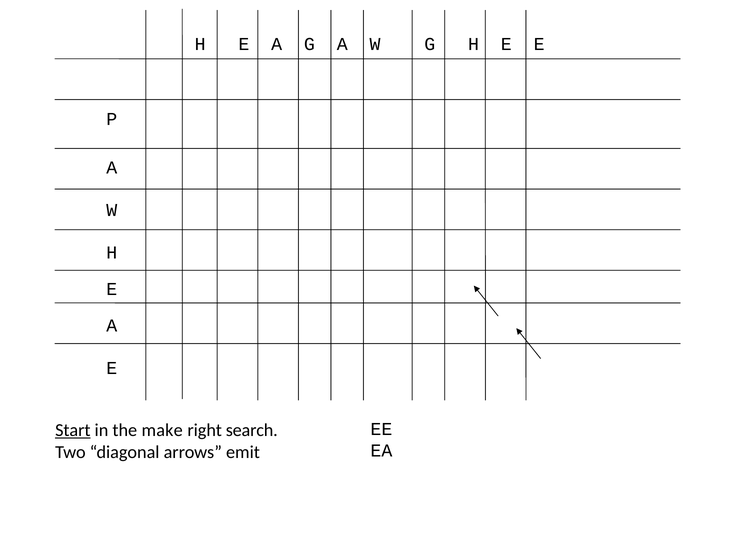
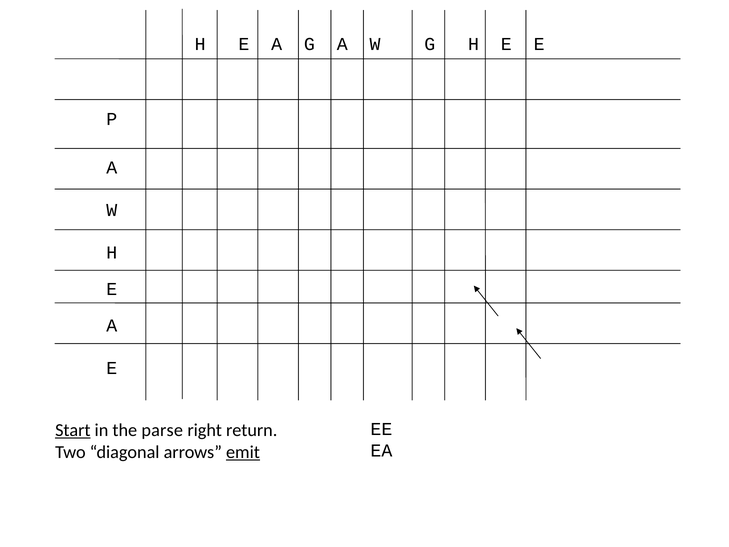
make: make -> parse (162, 430)
search: search -> return (252, 430)
emit underline: none -> present (243, 452)
